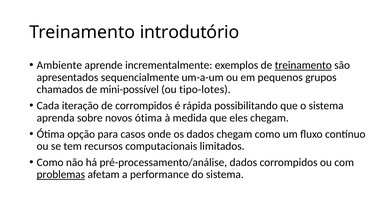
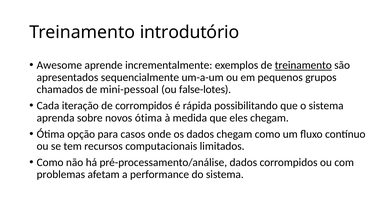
Ambiente: Ambiente -> Awesome (59, 65)
mini-possível: mini-possível -> mini-pessoal (129, 90)
tipo-lotes: tipo-lotes -> false-lotes (205, 90)
problemas underline: present -> none (61, 175)
